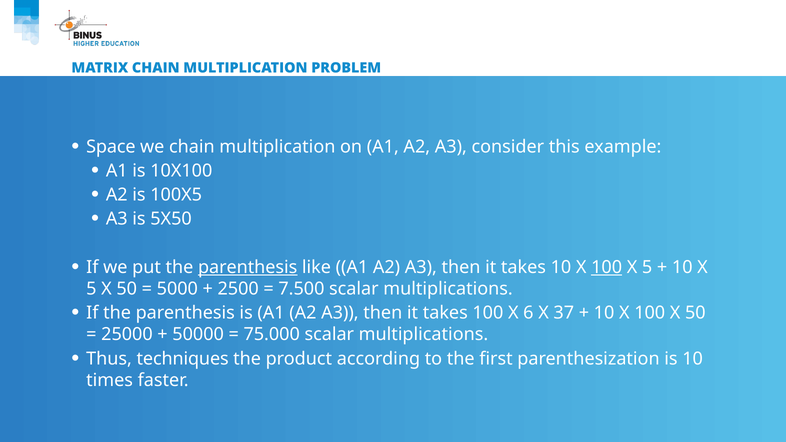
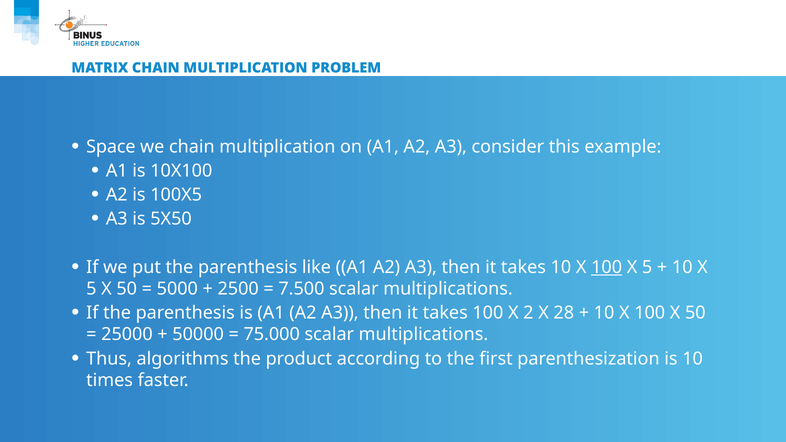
parenthesis underline: present -> none (248, 267)
6: 6 -> 2 (528, 313)
37: 37 -> 28 (564, 313)
techniques: techniques -> algorithms (183, 359)
